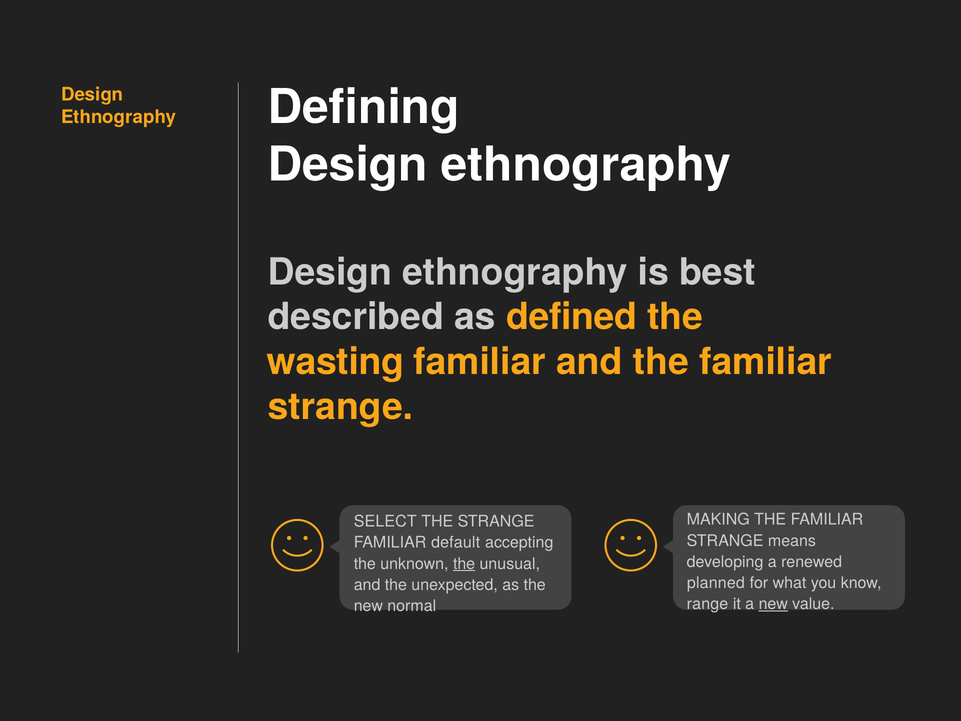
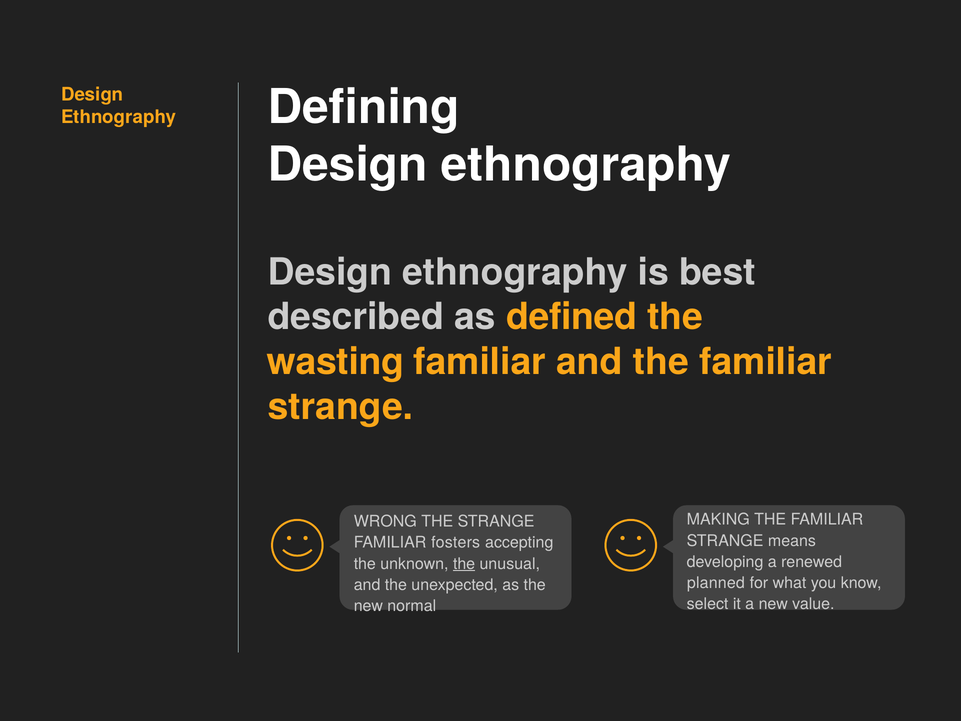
SELECT: SELECT -> WRONG (385, 521)
default: default -> fosters (456, 542)
range: range -> select (708, 604)
new underline: present -> none (773, 604)
